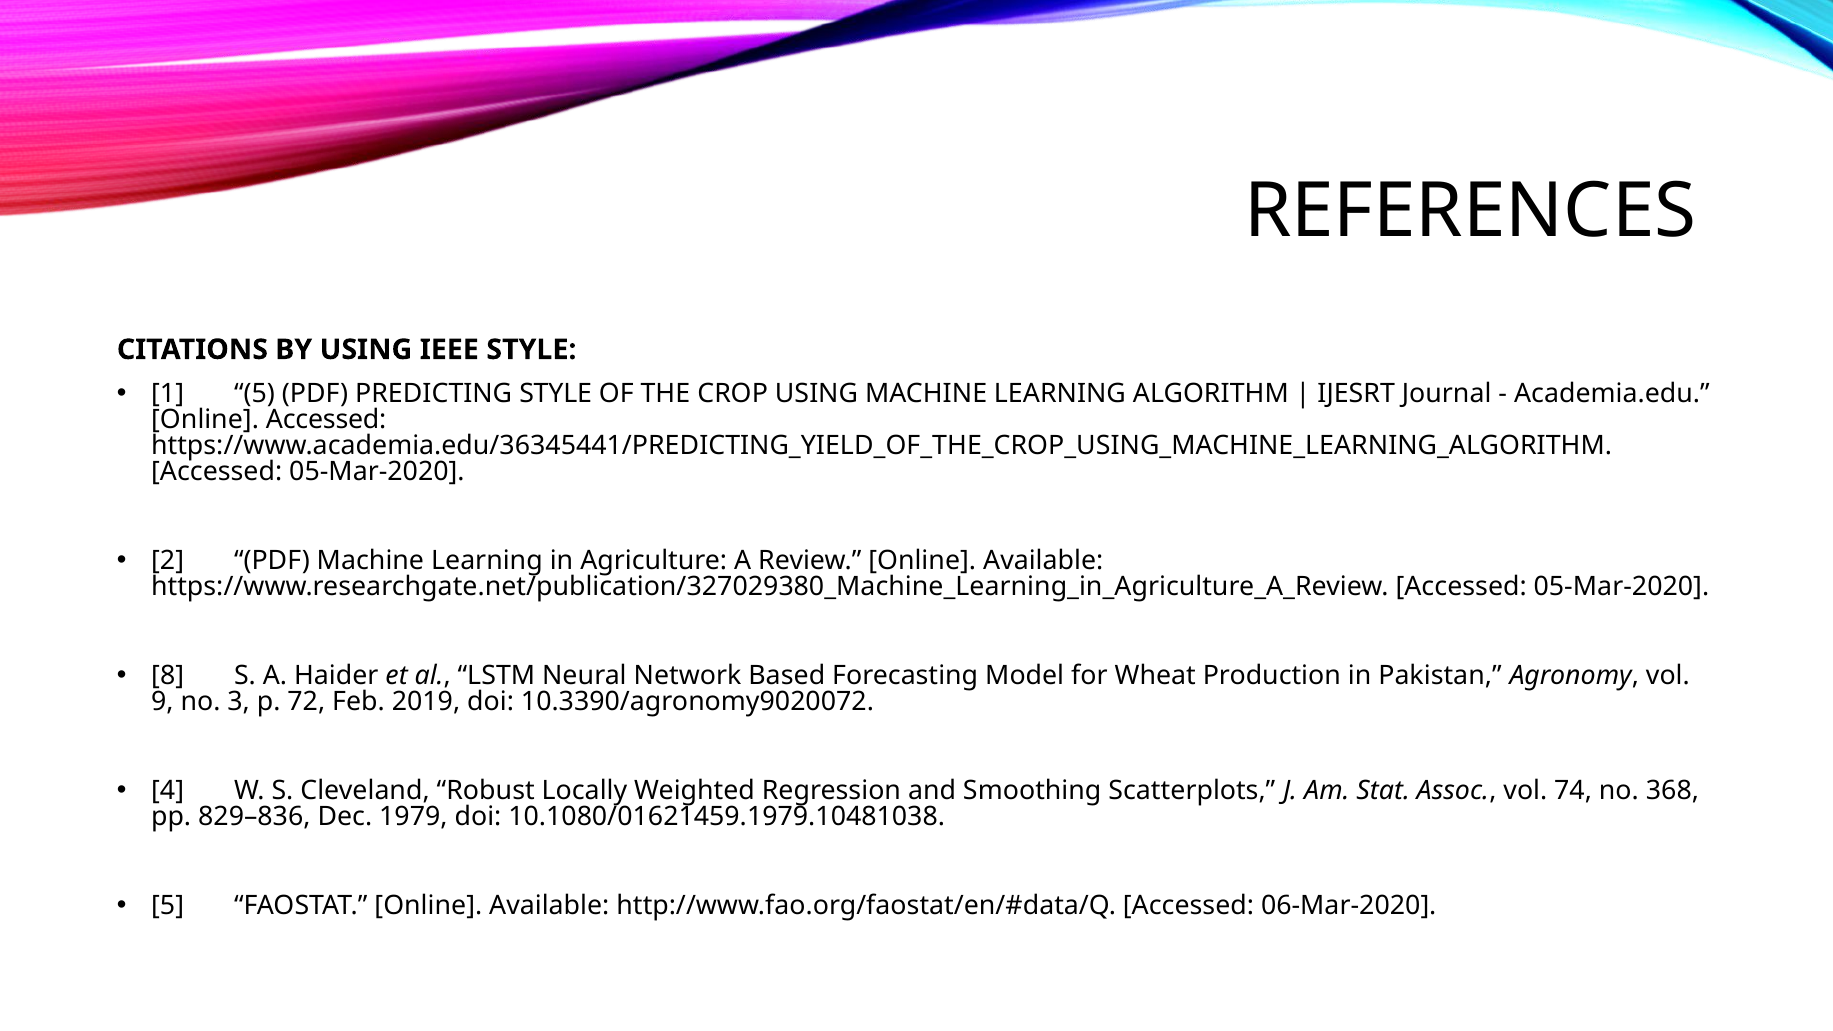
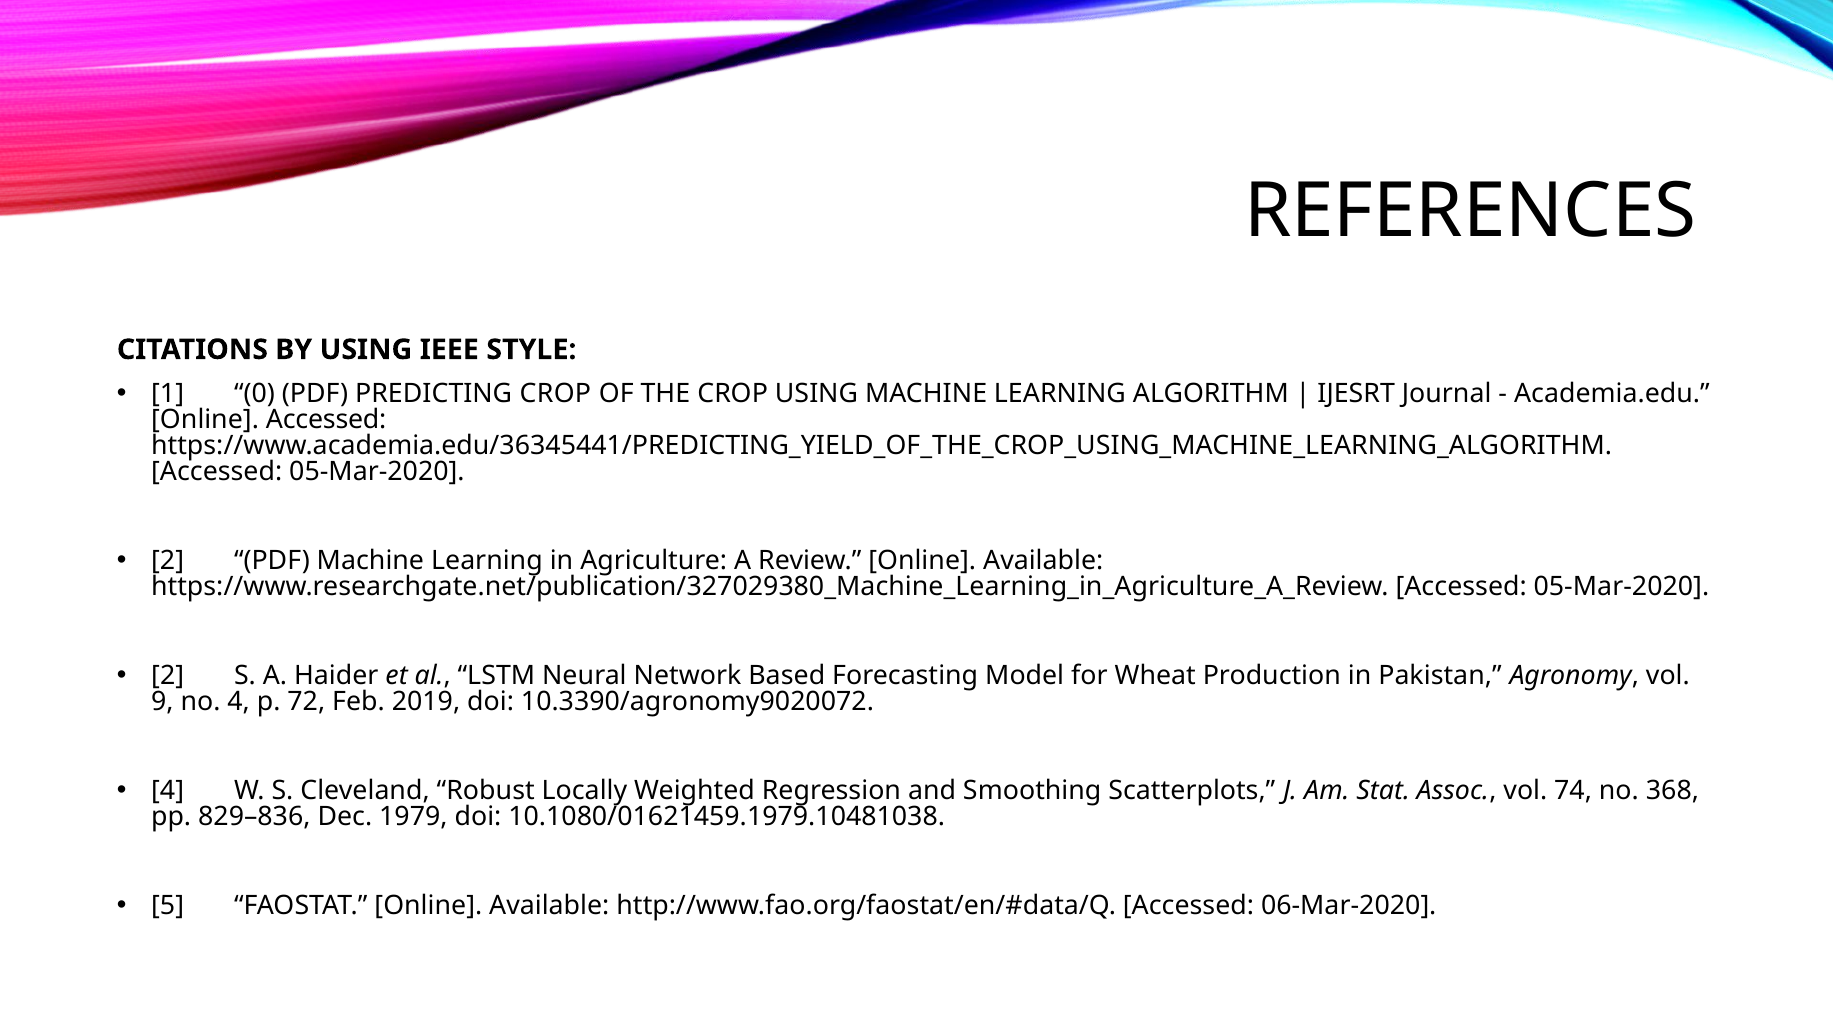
1 5: 5 -> 0 (255, 394)
PREDICTING STYLE: STYLE -> CROP (555, 394)
8: 8 -> 2 (168, 676)
no 3: 3 -> 4 (239, 702)
